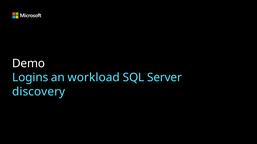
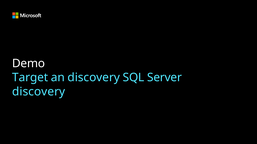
Logins: Logins -> Target (30, 78)
an workload: workload -> discovery (94, 78)
